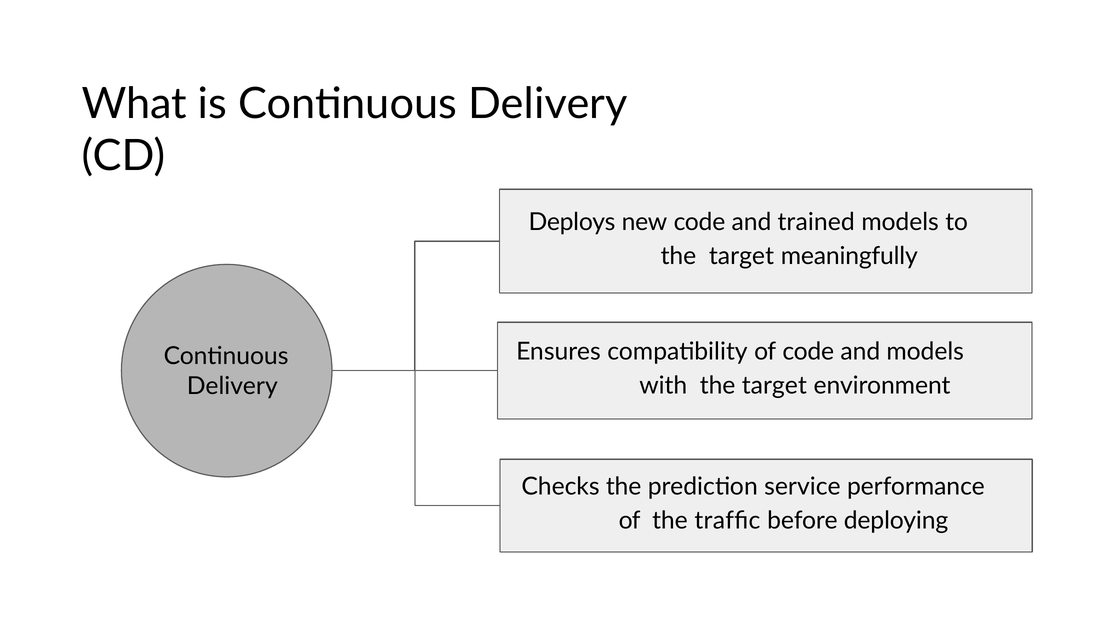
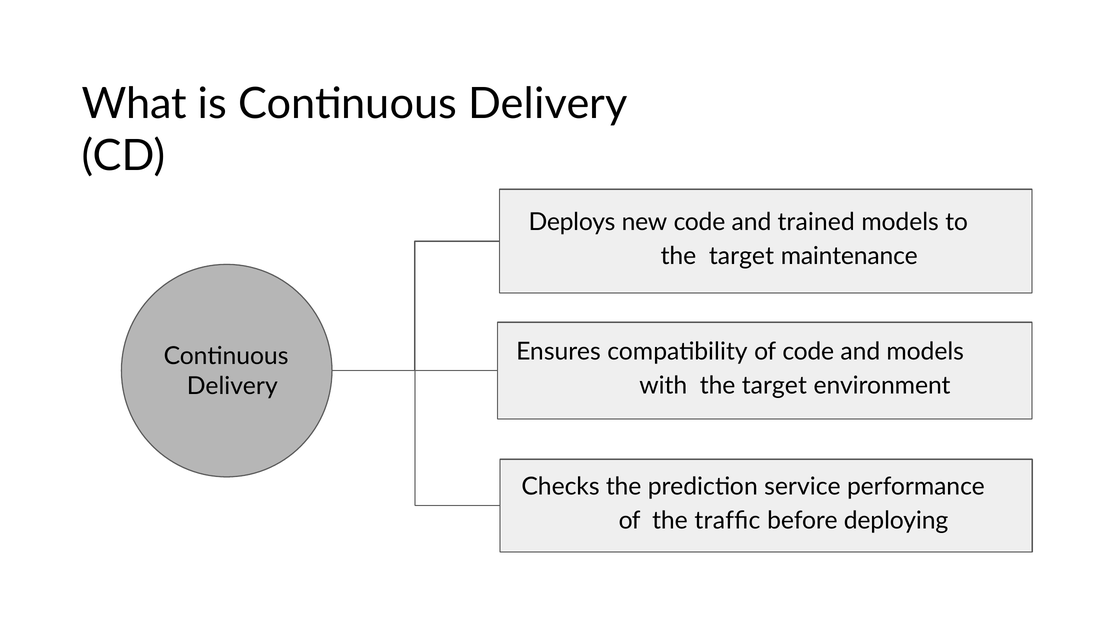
meaningfully: meaningfully -> maintenance (849, 256)
